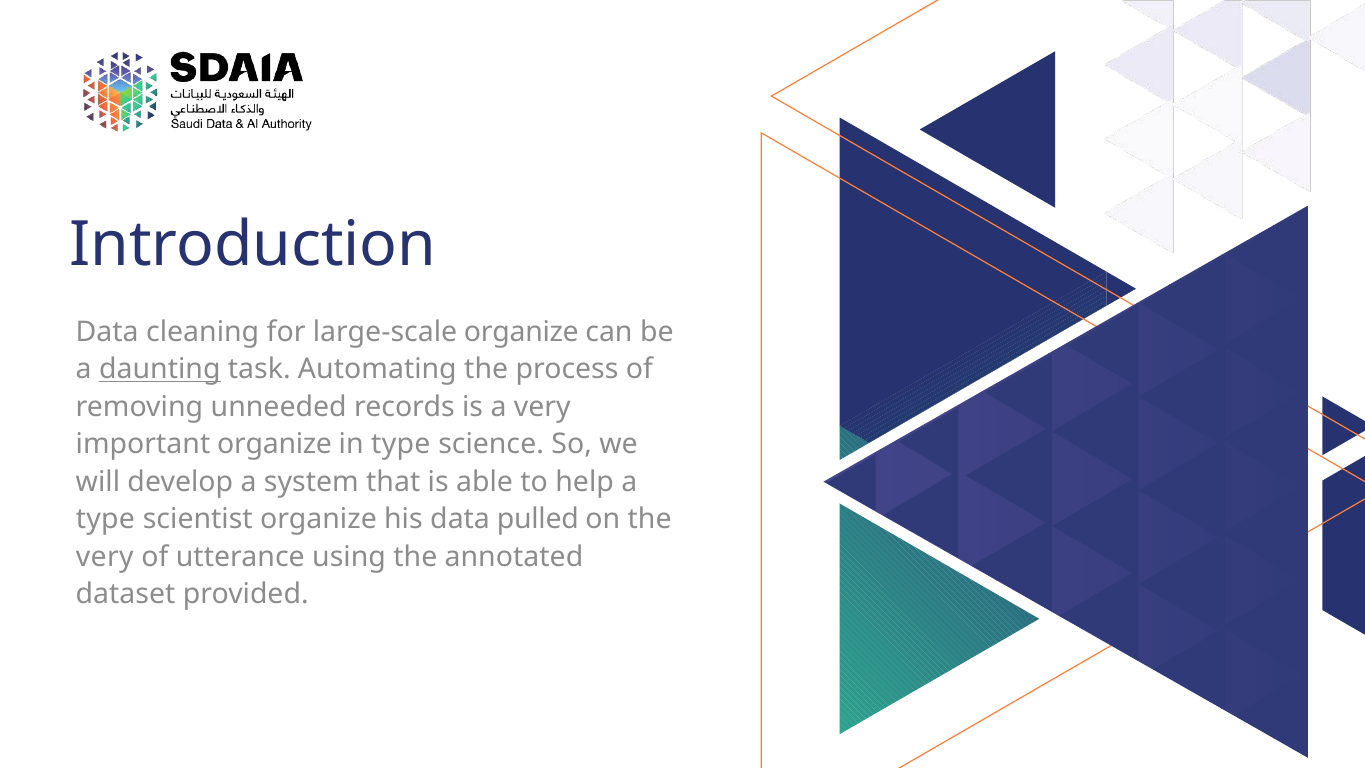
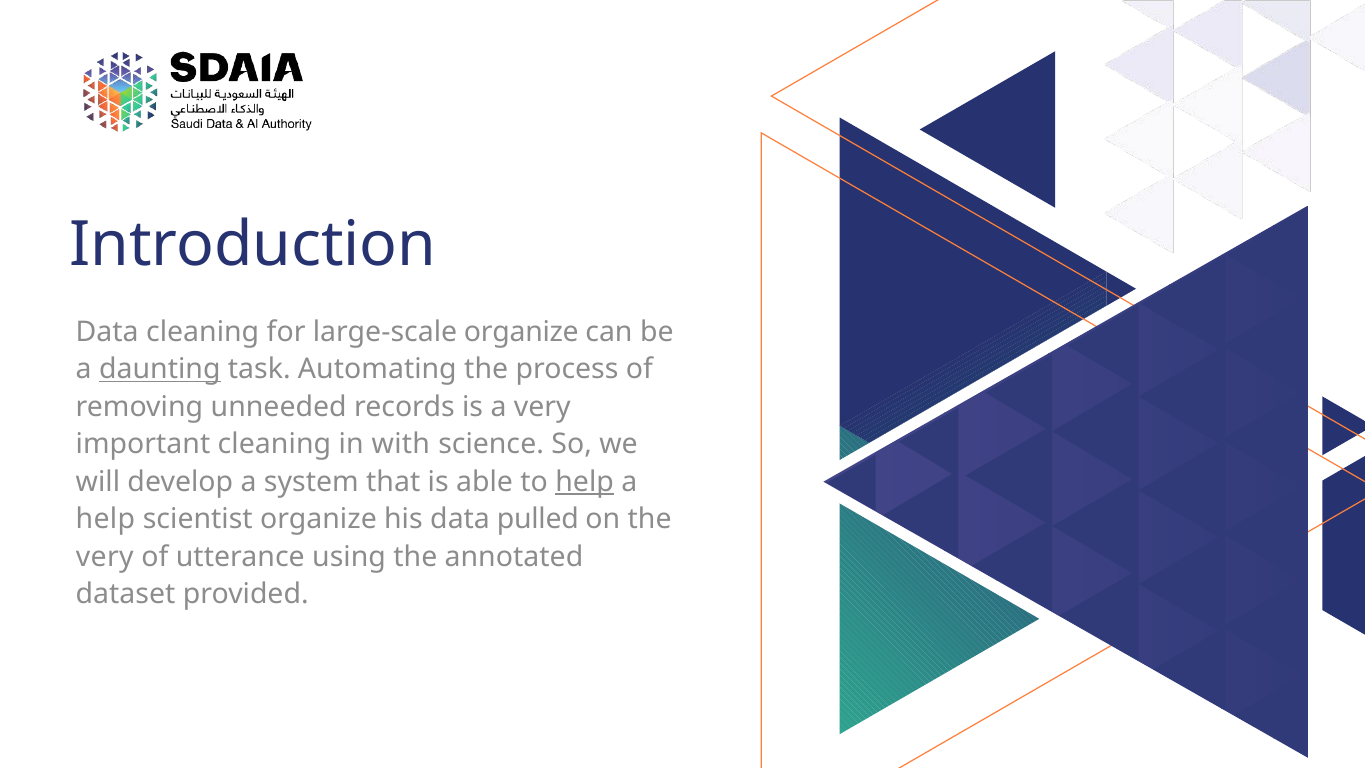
important organize: organize -> cleaning (274, 444)
in type: type -> with (401, 444)
help underline: none -> present (585, 482)
type: type -> help (105, 519)
